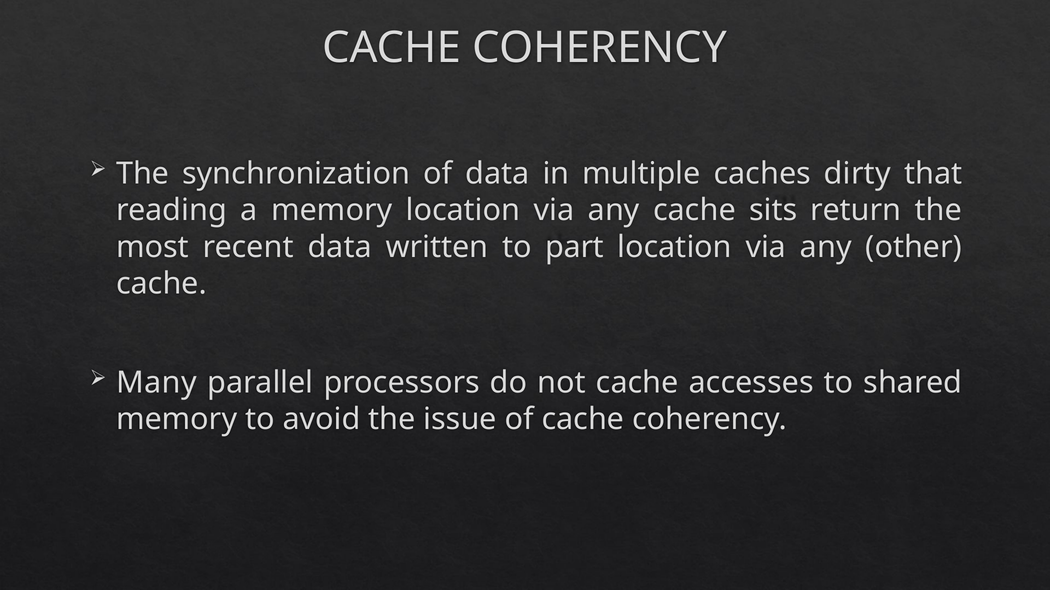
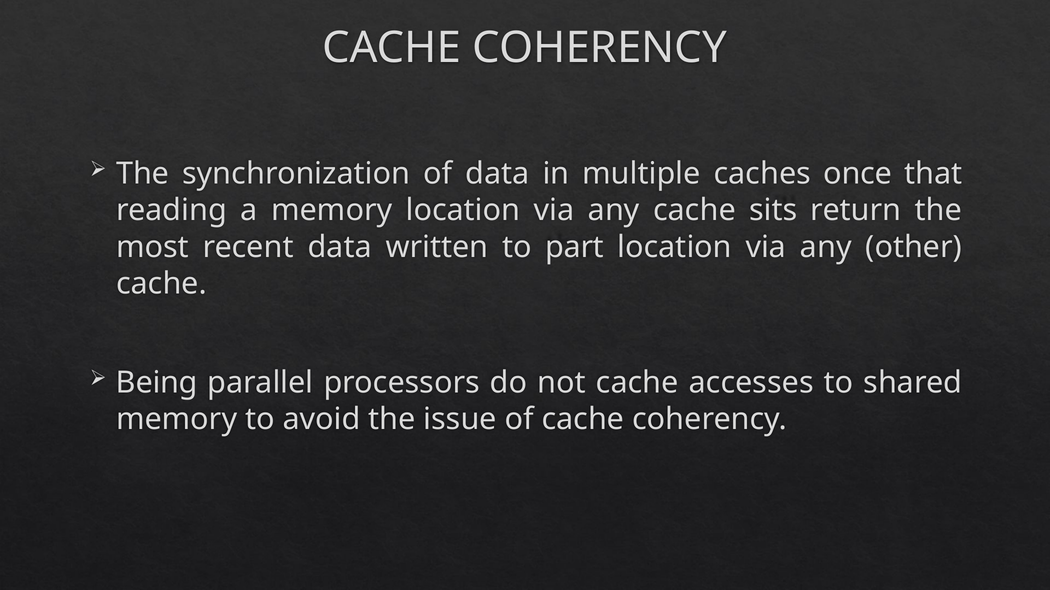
dirty: dirty -> once (858, 174)
Many: Many -> Being (157, 383)
